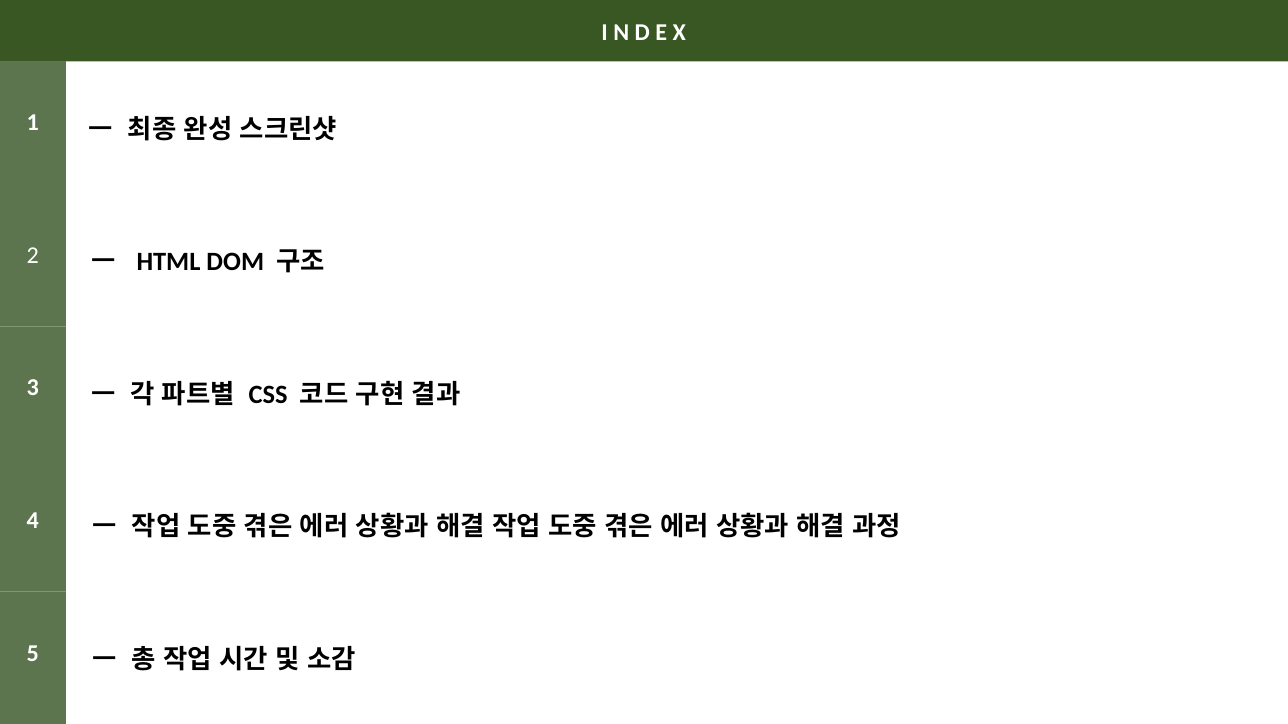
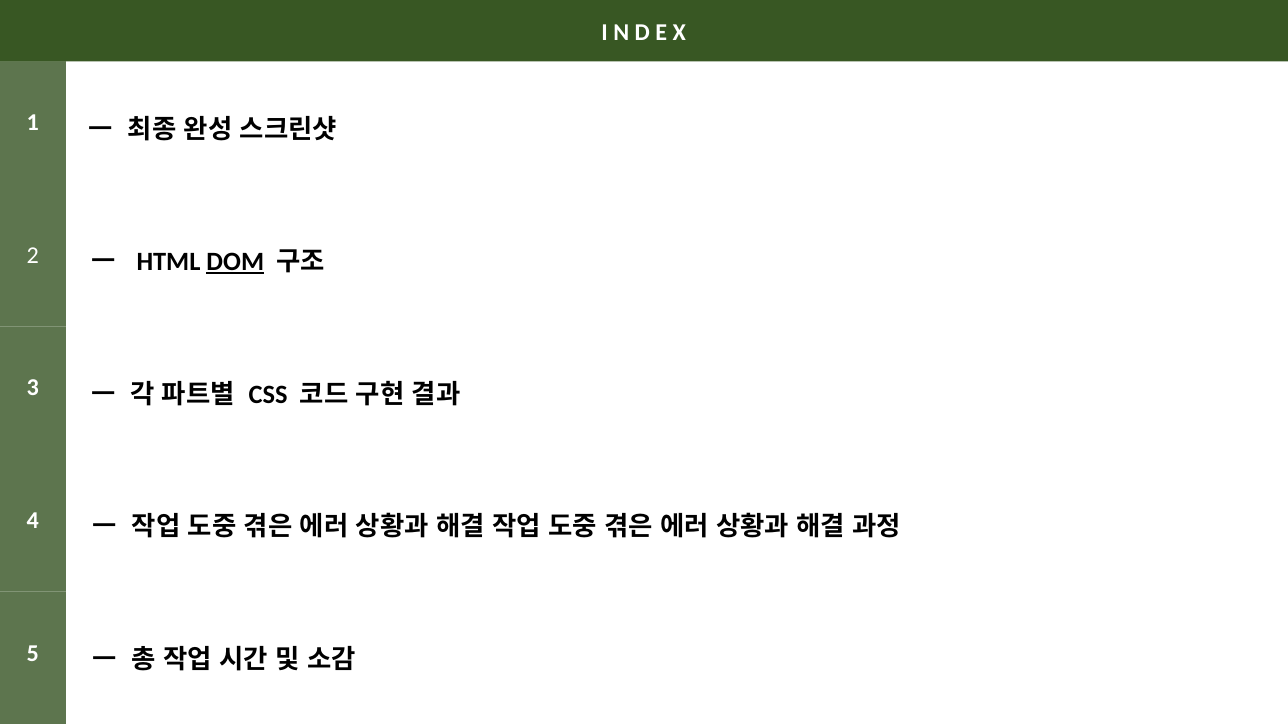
DOM underline: none -> present (235, 262)
